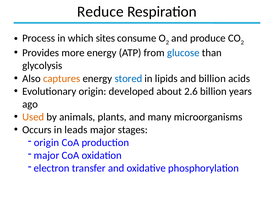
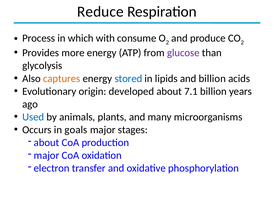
sites: sites -> with (105, 38)
glucose colour: blue -> purple (183, 53)
2.6: 2.6 -> 7.1 (191, 91)
Used colour: orange -> blue (33, 117)
leads: leads -> goals (76, 129)
origin: origin -> about (47, 142)
